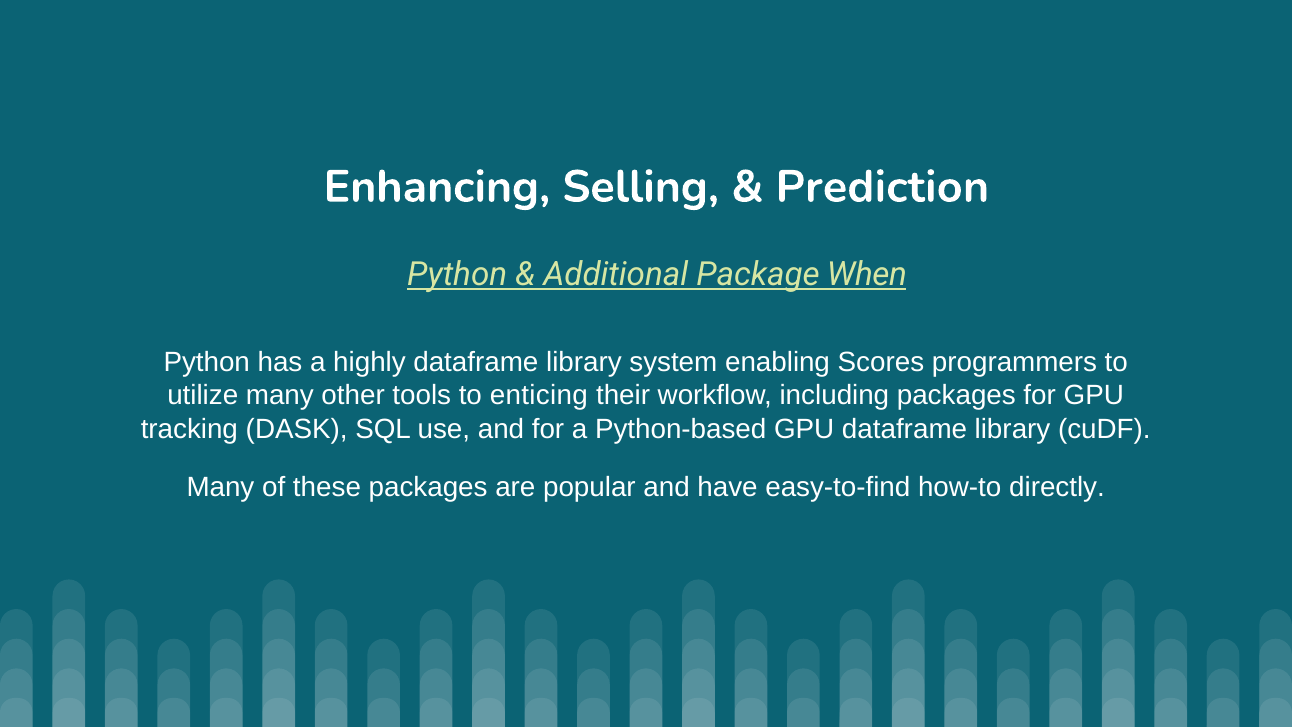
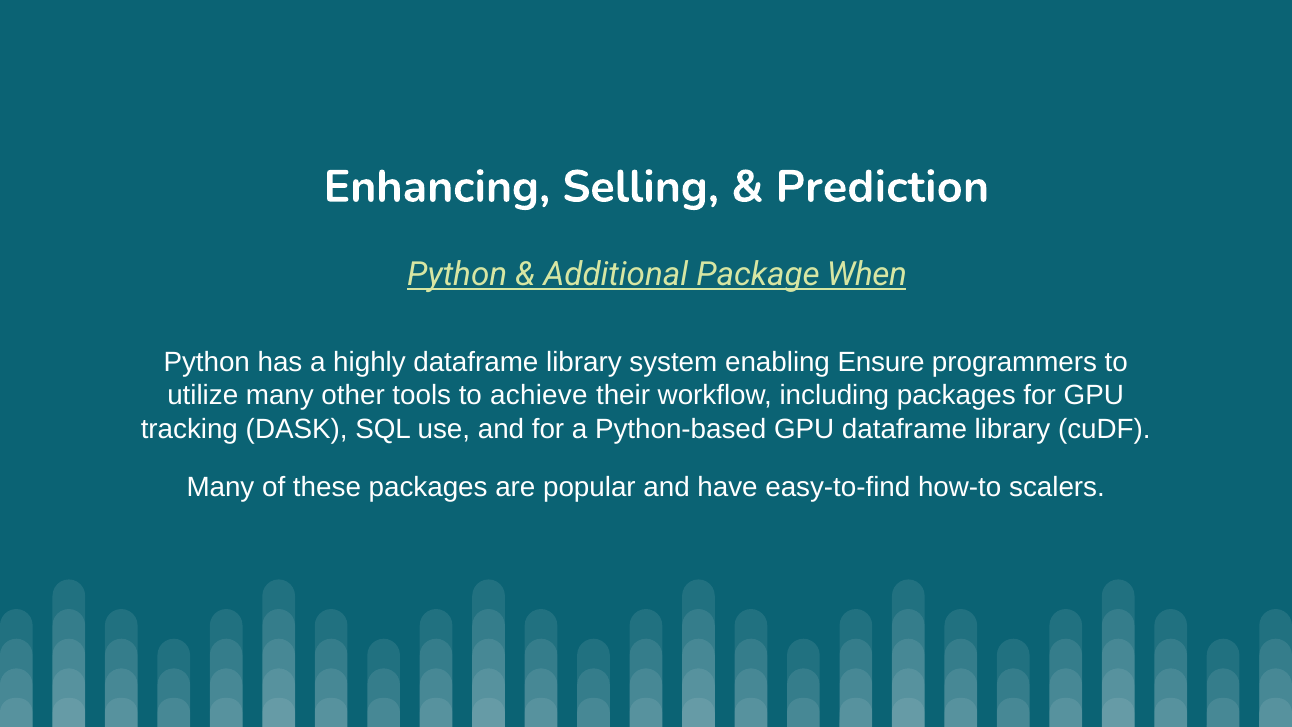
Scores: Scores -> Ensure (881, 362)
enticing: enticing -> achieve (539, 395)
directly: directly -> scalers (1057, 487)
